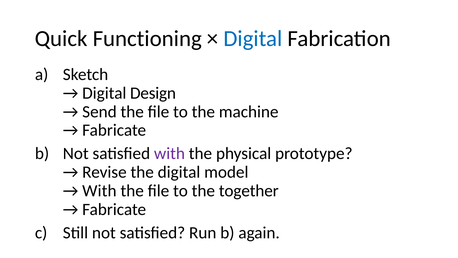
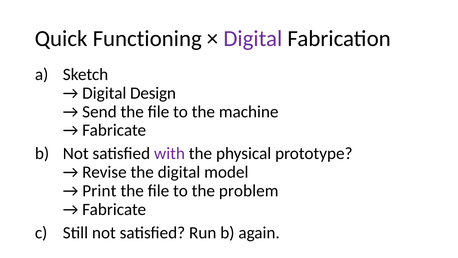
Digital colour: blue -> purple (253, 38)
With: With -> Print (99, 190)
together: together -> problem (249, 190)
